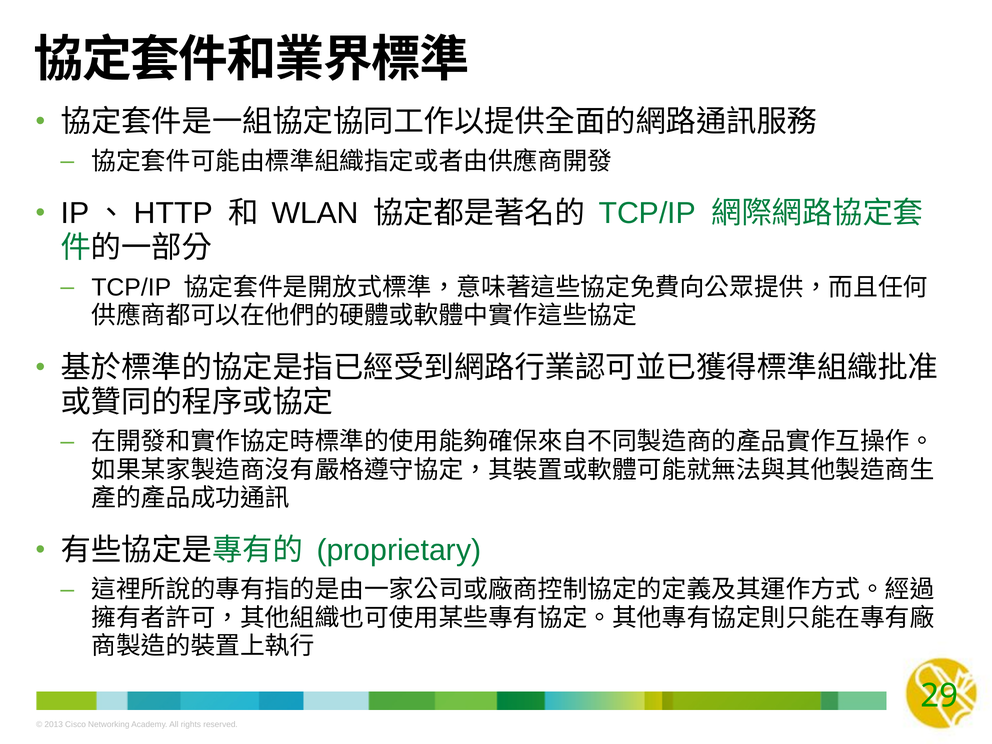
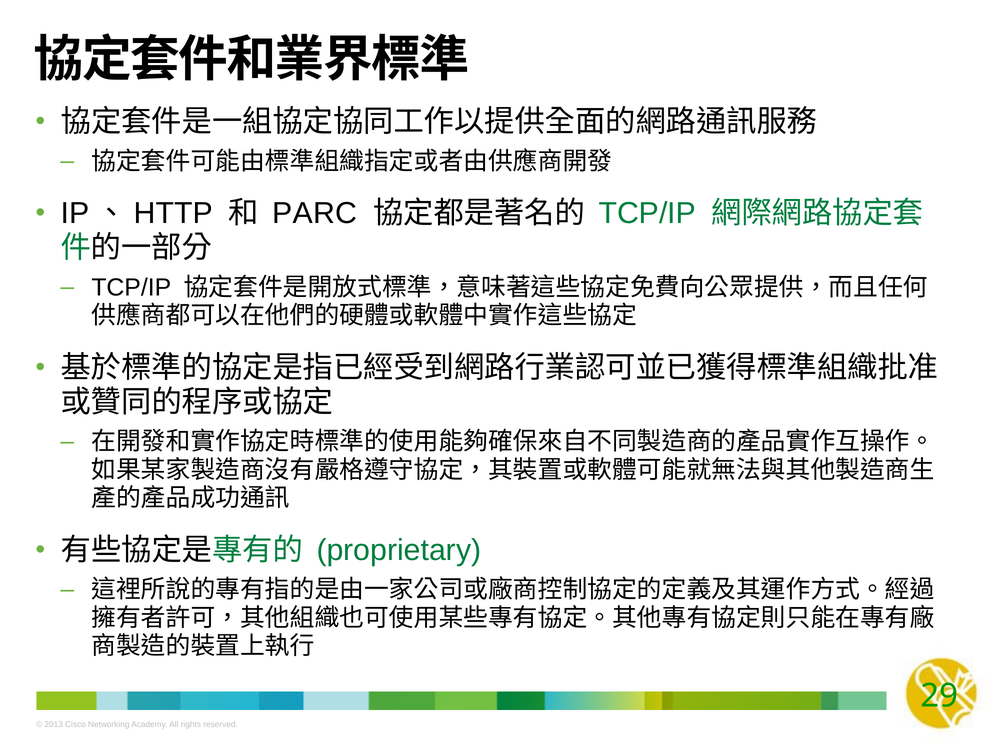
WLAN: WLAN -> PARC (315, 213)
